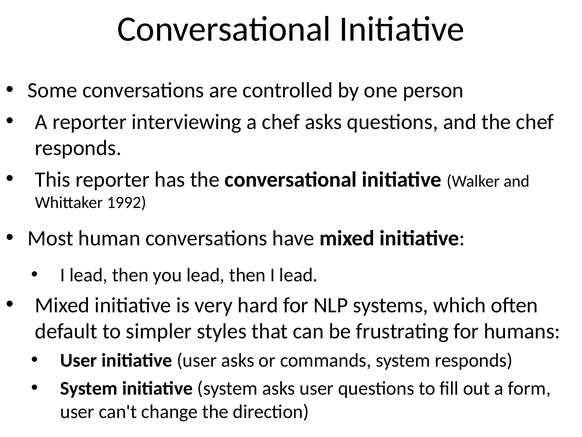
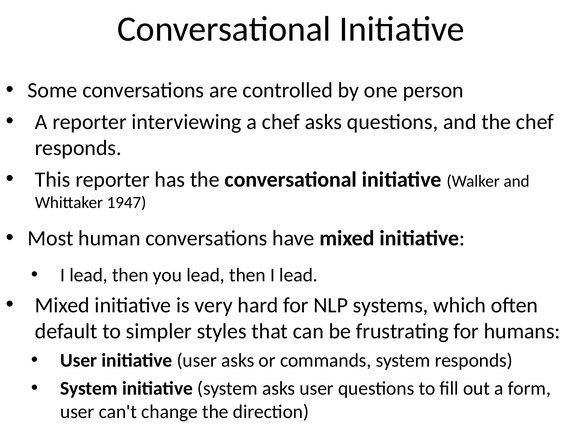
1992: 1992 -> 1947 (127, 202)
